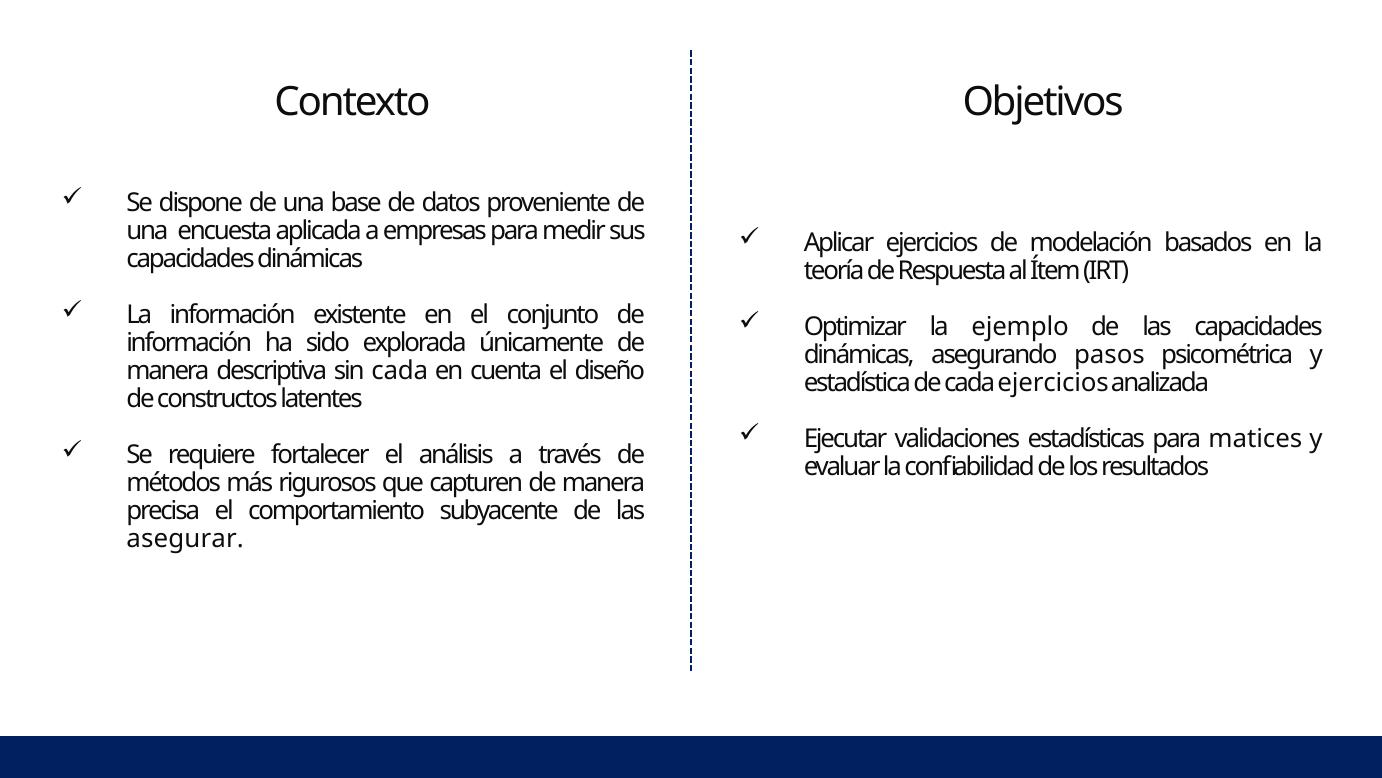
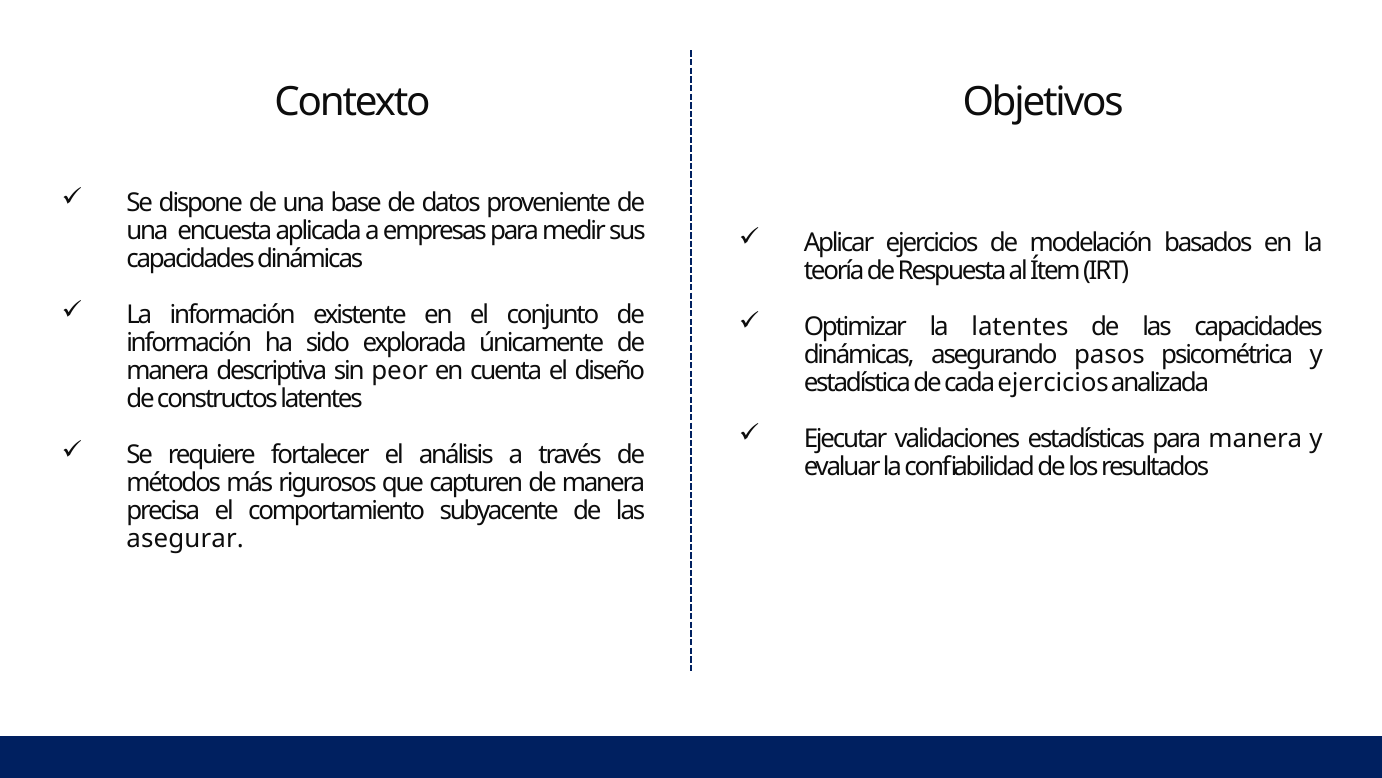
la ejemplo: ejemplo -> latentes (1020, 327)
sin cada: cada -> peor (400, 371)
para matices: matices -> manera (1255, 439)
